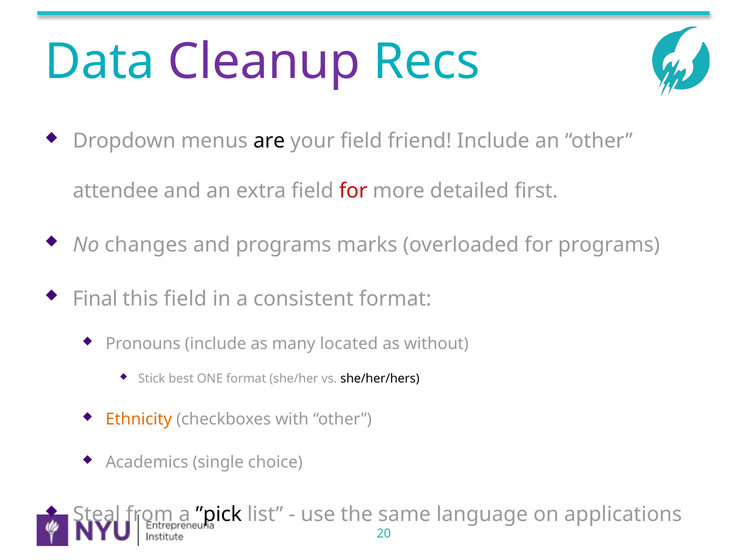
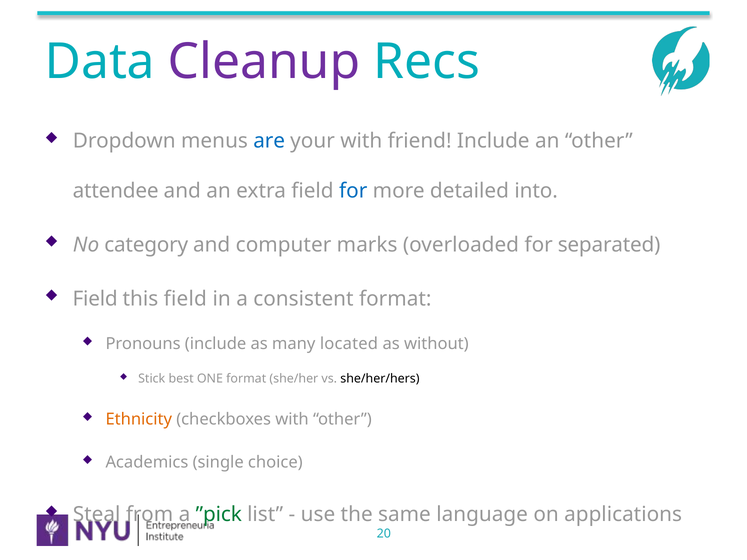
are colour: black -> blue (269, 141)
your field: field -> with (361, 141)
for colour: red -> blue (353, 191)
first: first -> into (536, 191)
changes: changes -> category (146, 245)
and programs: programs -> computer (284, 245)
for programs: programs -> separated (609, 245)
Final: Final -> Field (95, 299)
”pick colour: black -> green (219, 514)
